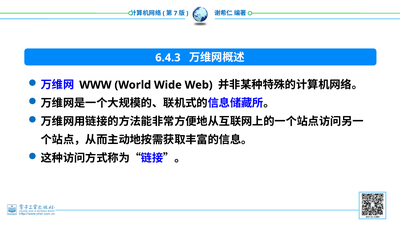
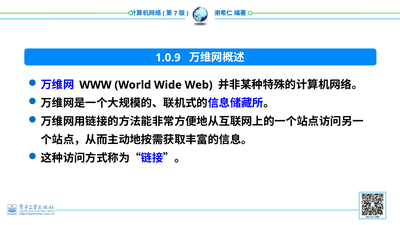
6.4.3: 6.4.3 -> 1.0.9 (168, 58)
